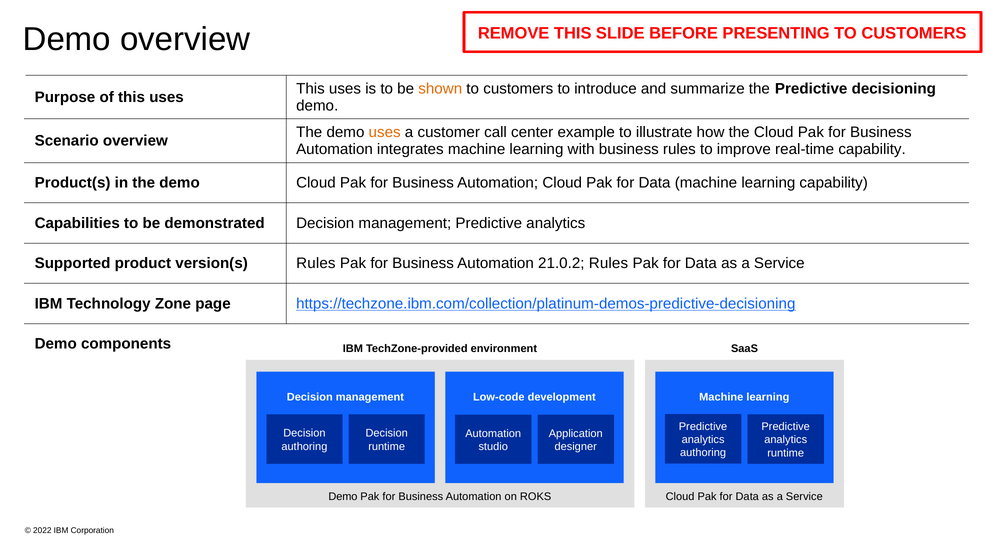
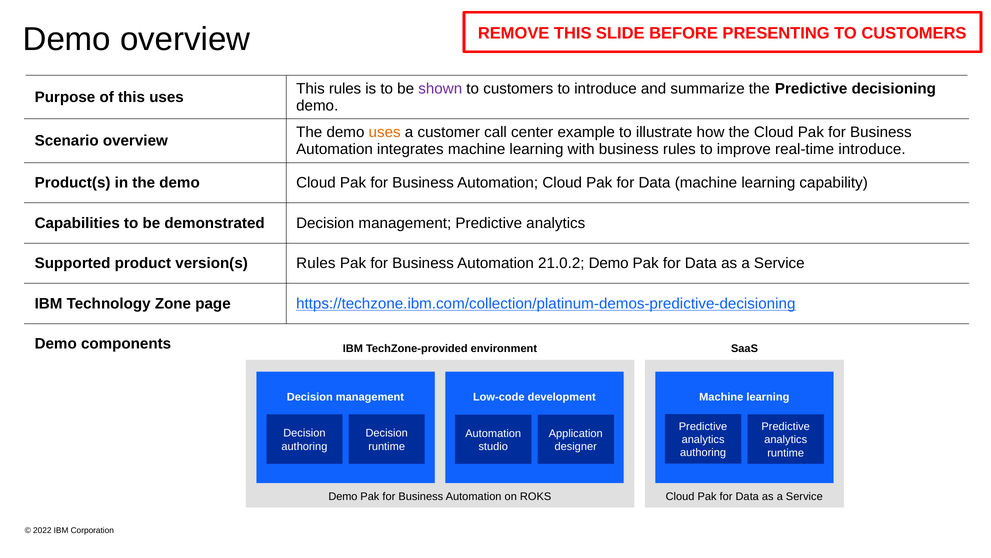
uses: uses -> rules (345, 89)
shown colour: orange -> purple (440, 89)
real-time capability: capability -> introduce (872, 149)
21.0.2 Rules: Rules -> Demo (609, 263)
